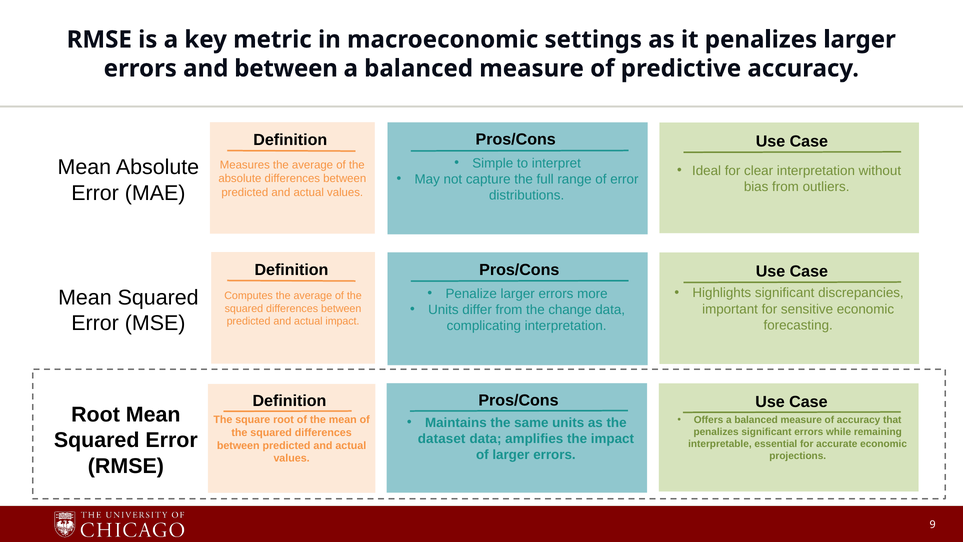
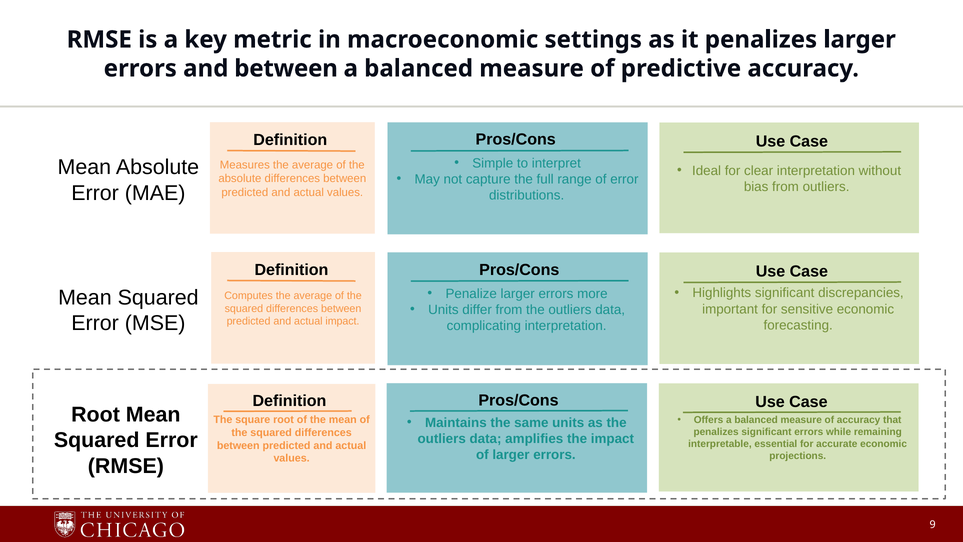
from the change: change -> outliers (570, 310)
dataset: dataset -> outliers (442, 439)
